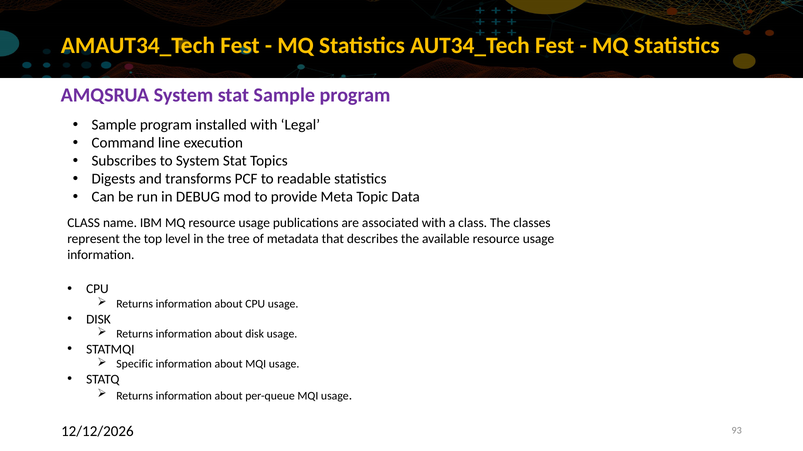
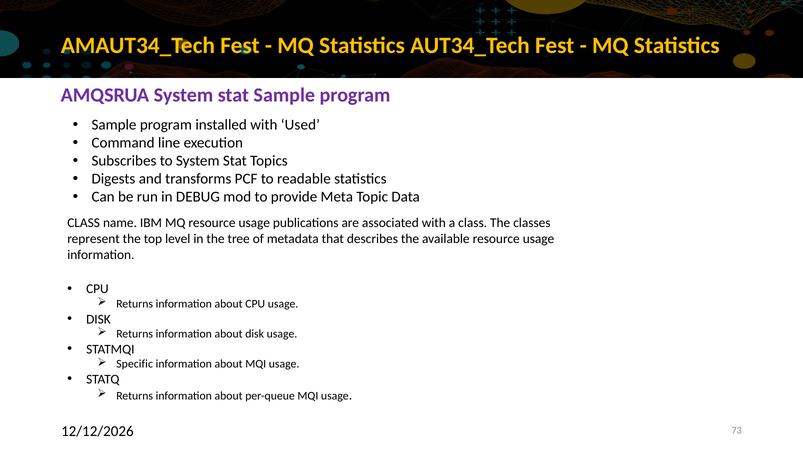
Legal: Legal -> Used (300, 125)
93: 93 -> 73 (737, 431)
